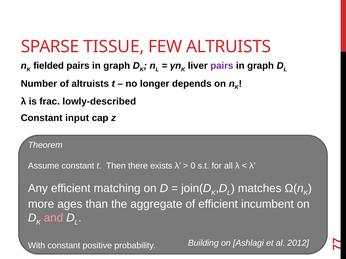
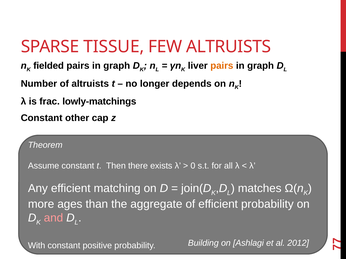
pairs colour: purple -> orange (222, 66)
lowly-described: lowly-described -> lowly-matchings (99, 102)
input: input -> other (77, 118)
efficient incumbent: incumbent -> probability (267, 204)
